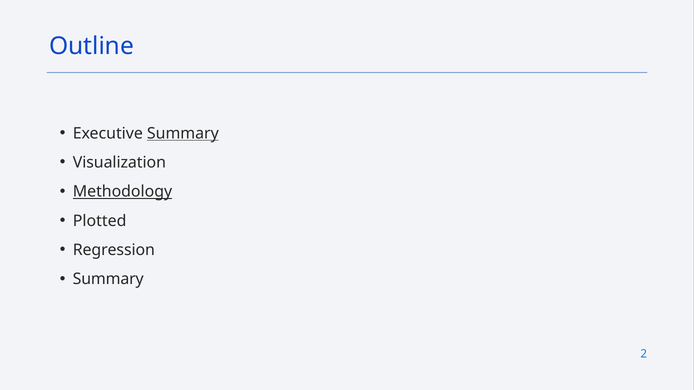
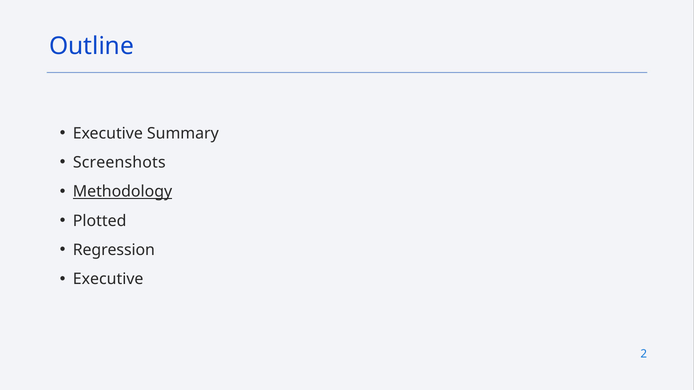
Summary underline: present -> none (183, 134)
Visualization: Visualization -> Screenshots (119, 163)
Summary: Summary -> Executive (108, 279)
